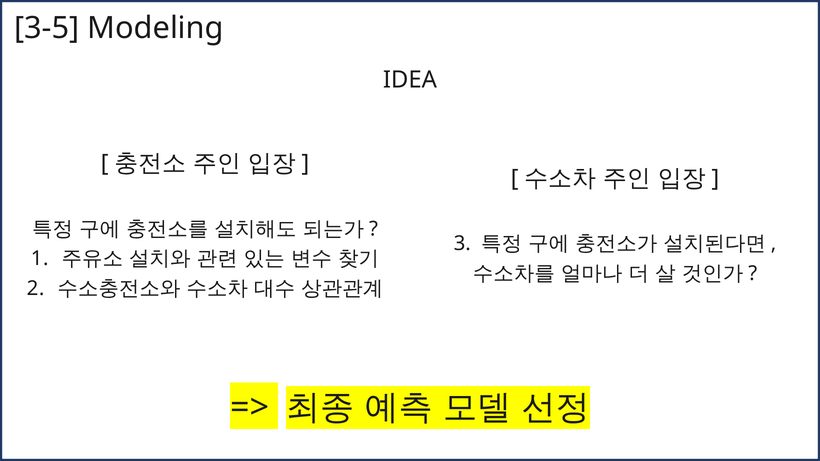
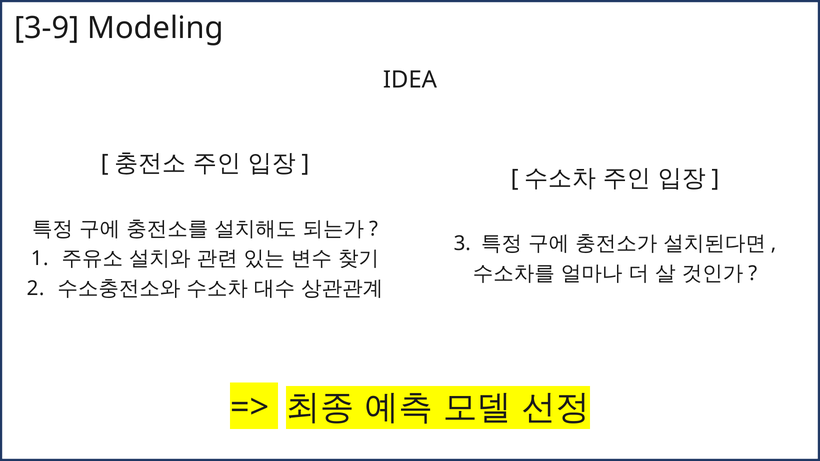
3-5: 3-5 -> 3-9 (47, 28)
